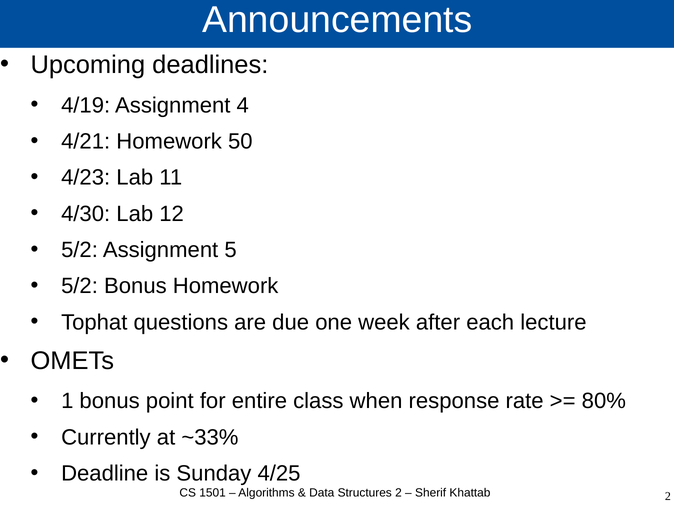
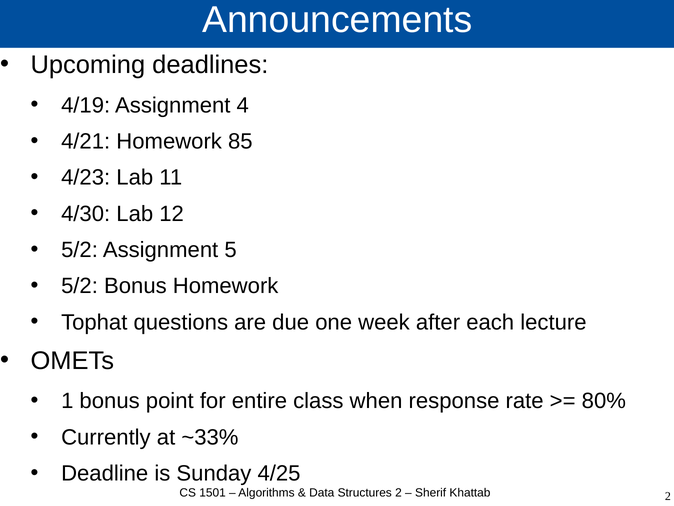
50: 50 -> 85 (240, 141)
